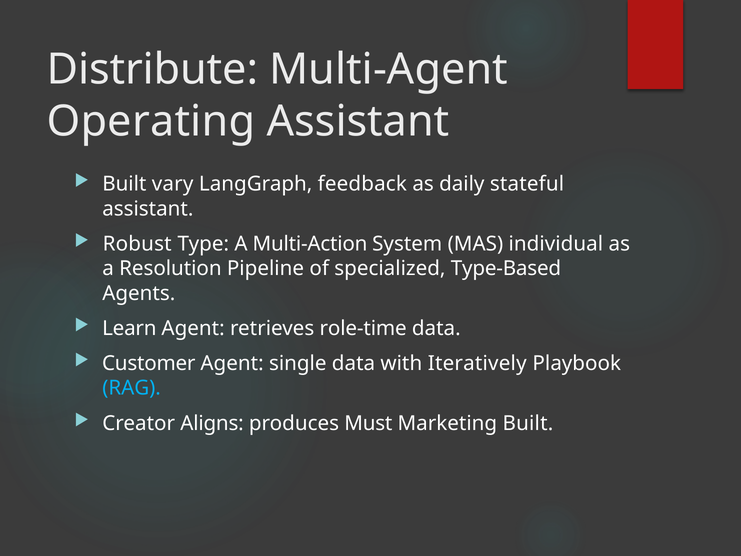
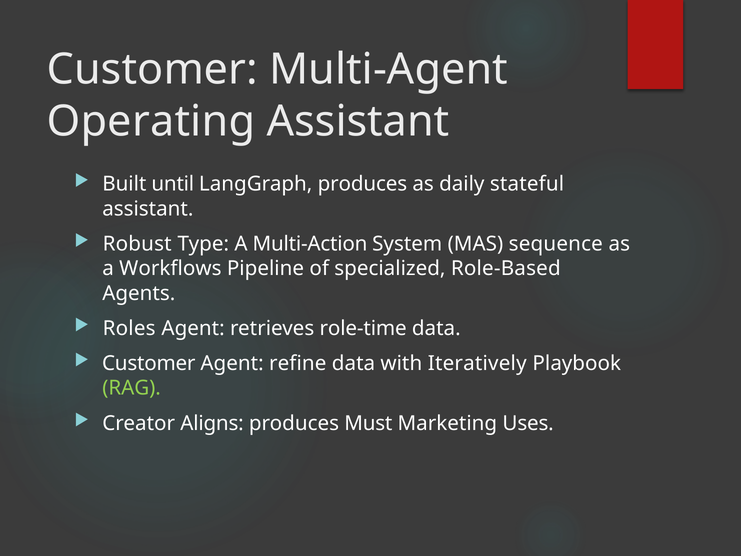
Distribute: Distribute -> Customer (152, 69)
vary: vary -> until (173, 184)
LangGraph feedback: feedback -> produces (362, 184)
individual: individual -> sequence (556, 244)
Resolution: Resolution -> Workflows (170, 268)
Type-Based: Type-Based -> Role-Based (506, 268)
Learn: Learn -> Roles (129, 328)
single: single -> refine (298, 363)
RAG colour: light blue -> light green (132, 388)
Marketing Built: Built -> Uses (528, 423)
